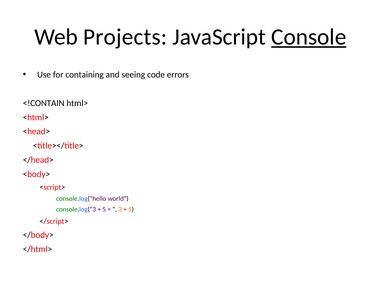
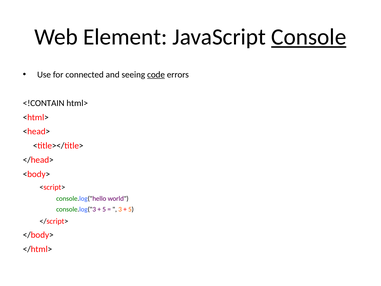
Projects: Projects -> Element (125, 37)
containing: containing -> connected (85, 75)
code underline: none -> present (156, 75)
